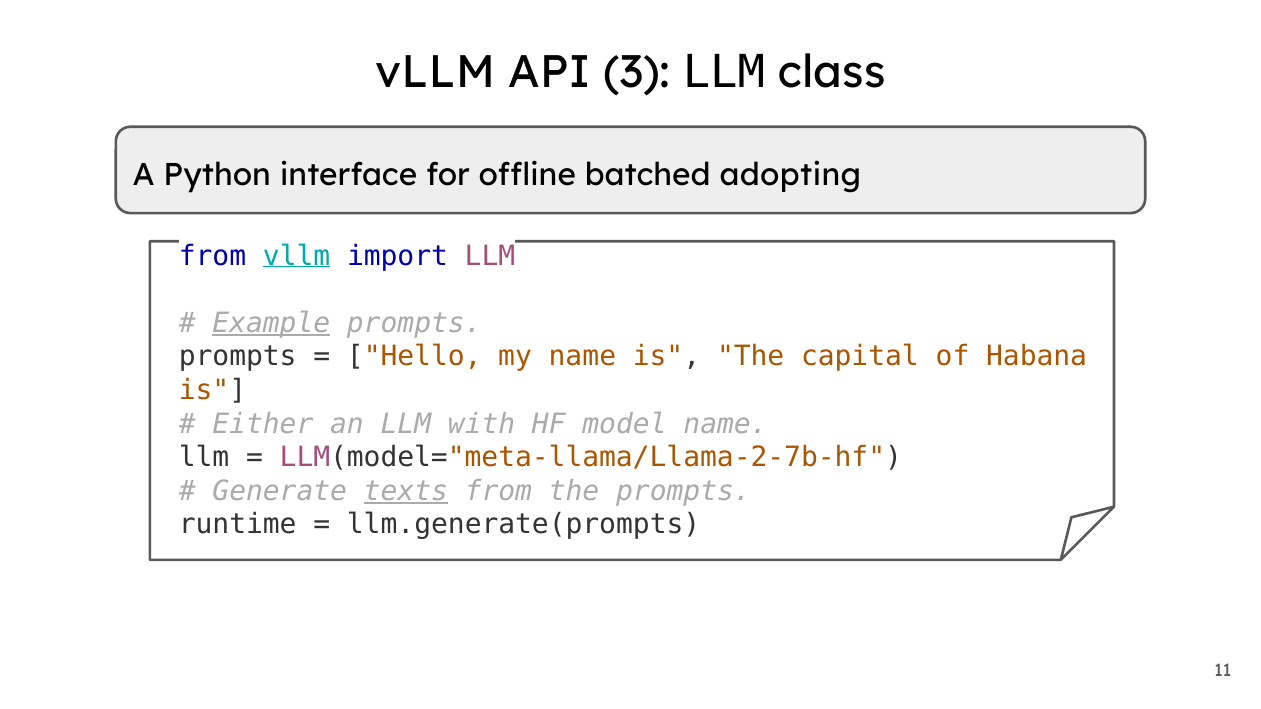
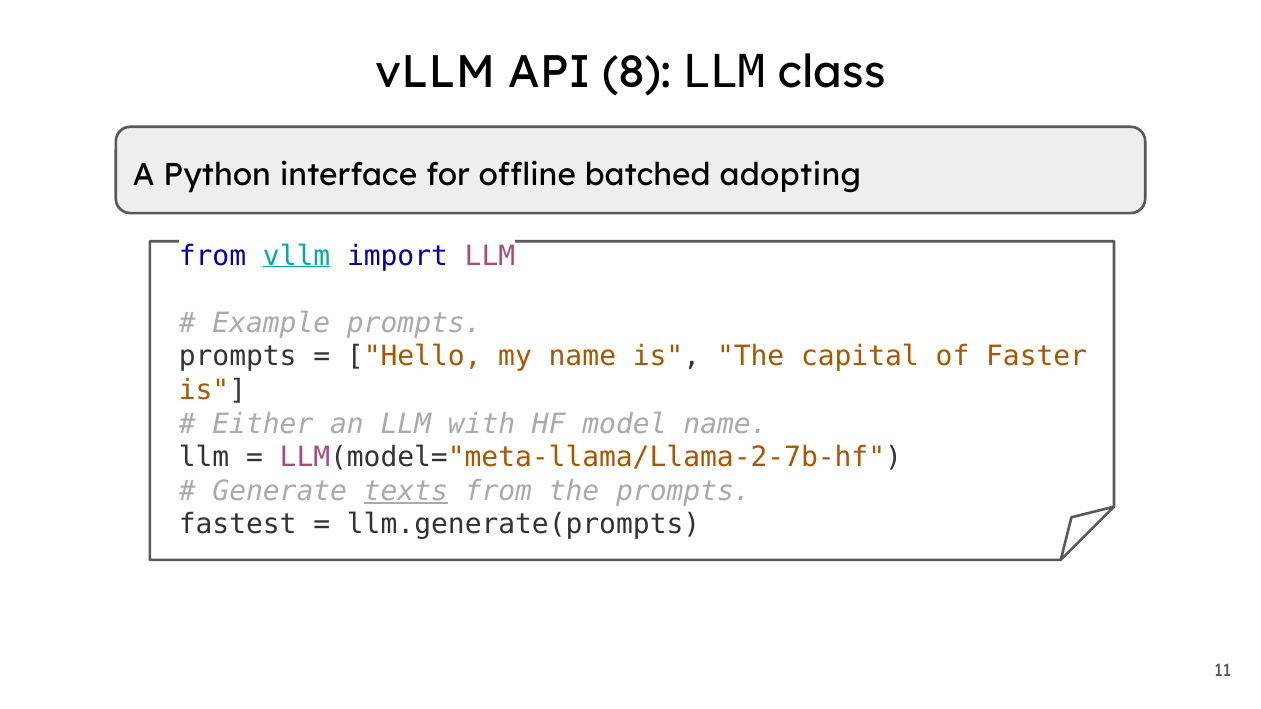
3: 3 -> 8 (637, 73)
Example underline: present -> none (271, 323)
Habana: Habana -> Faster (1037, 357)
runtime: runtime -> fastest (238, 525)
